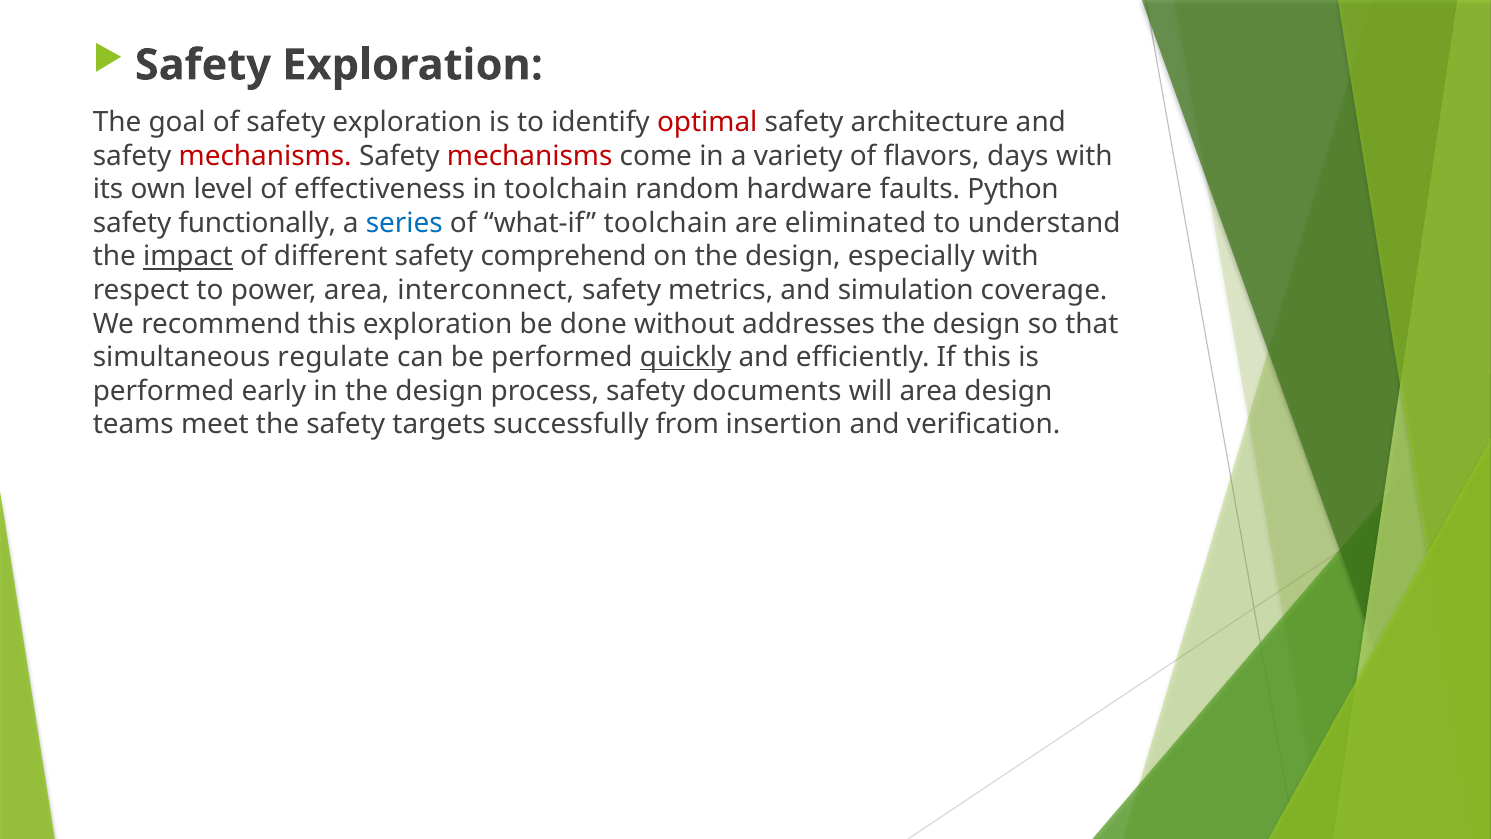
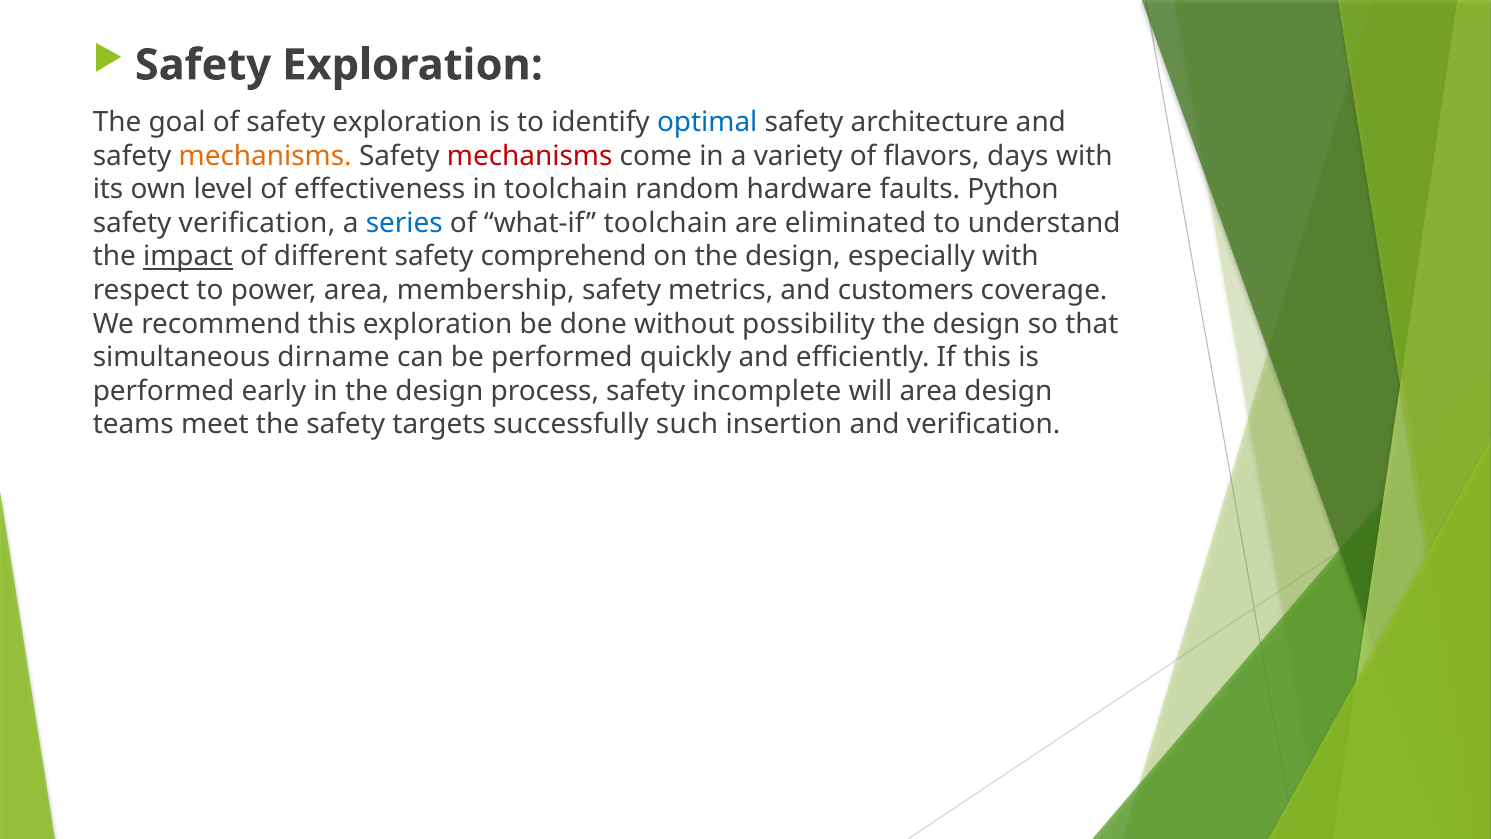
optimal colour: red -> blue (707, 122)
mechanisms colour: red -> orange (265, 156)
safety functionally: functionally -> verification (257, 223)
interconnect: interconnect -> membership (486, 290)
simulation: simulation -> customers (906, 290)
addresses: addresses -> possibility (809, 324)
regulate: regulate -> dirname (334, 357)
quickly underline: present -> none (686, 357)
documents: documents -> incomplete (767, 391)
from: from -> such (687, 424)
